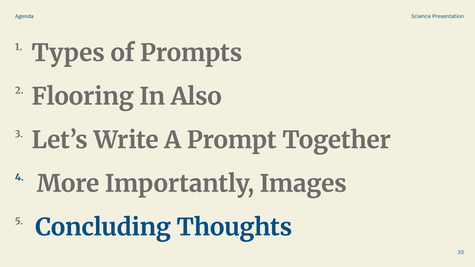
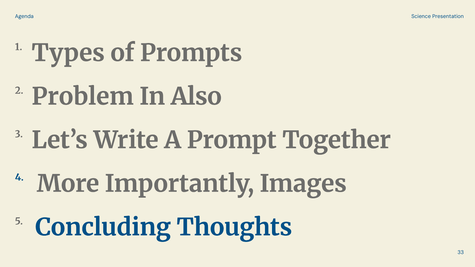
Flooring: Flooring -> Problem (83, 97)
